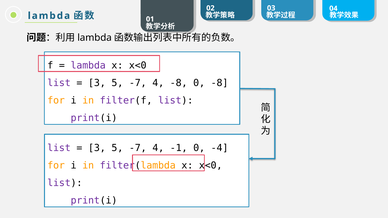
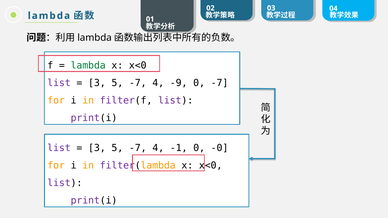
lambda colour: purple -> green (88, 66)
4 -8: -8 -> -9 (179, 83)
0 -8: -8 -> -7 (220, 83)
-4: -4 -> -0 (220, 148)
